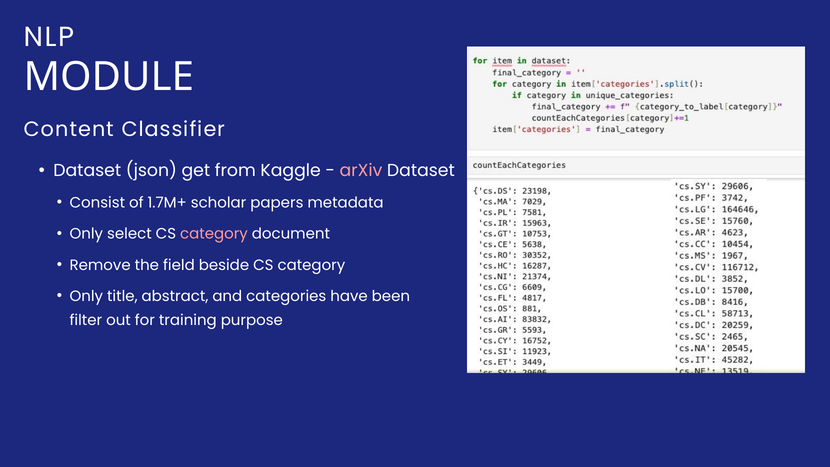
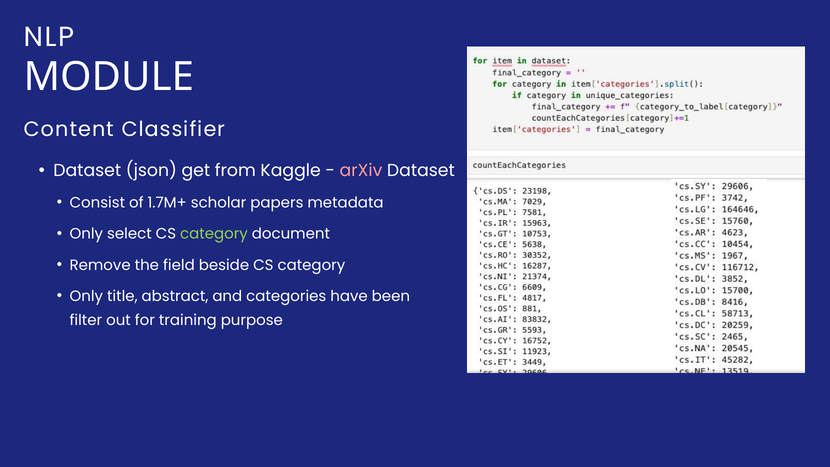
category colour: pink -> light green (214, 234)
